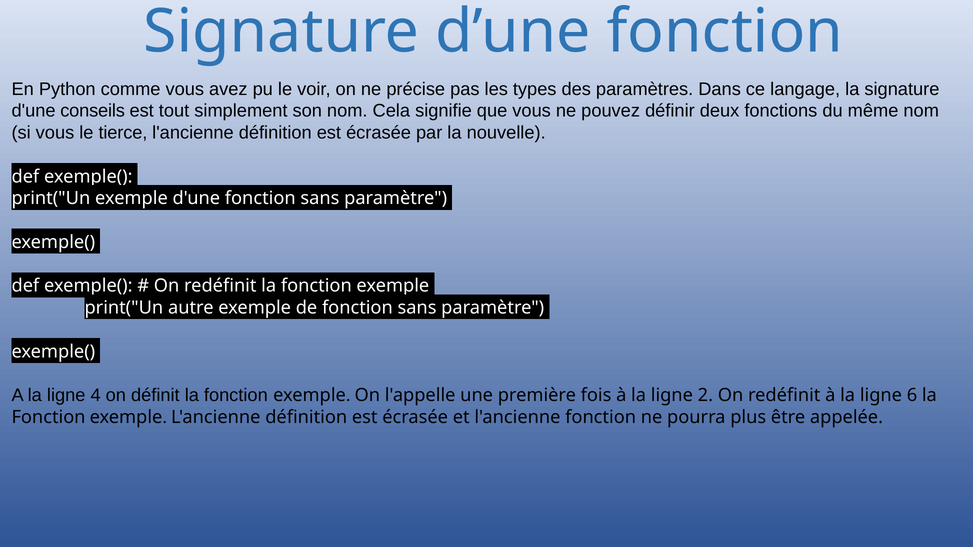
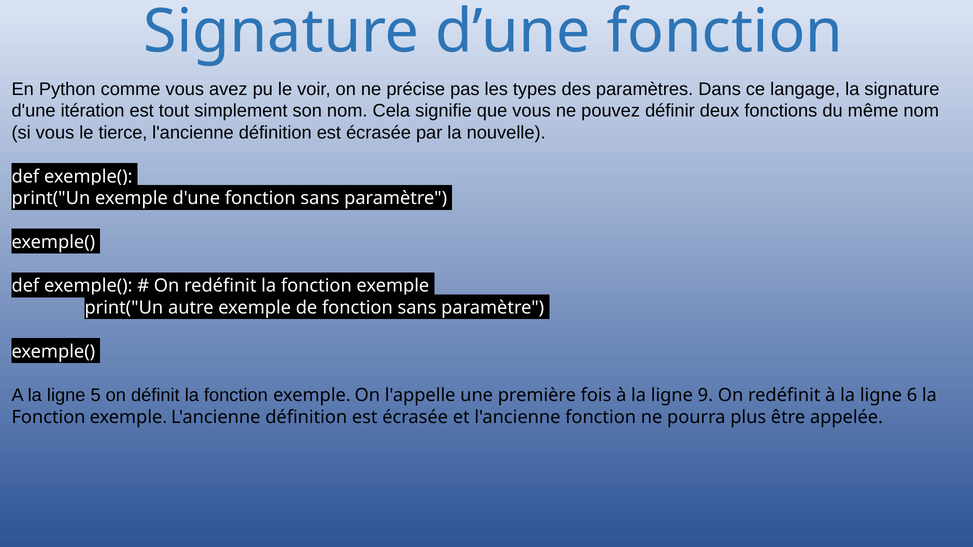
conseils: conseils -> itération (93, 111)
4: 4 -> 5 (96, 396)
2: 2 -> 9 (705, 396)
